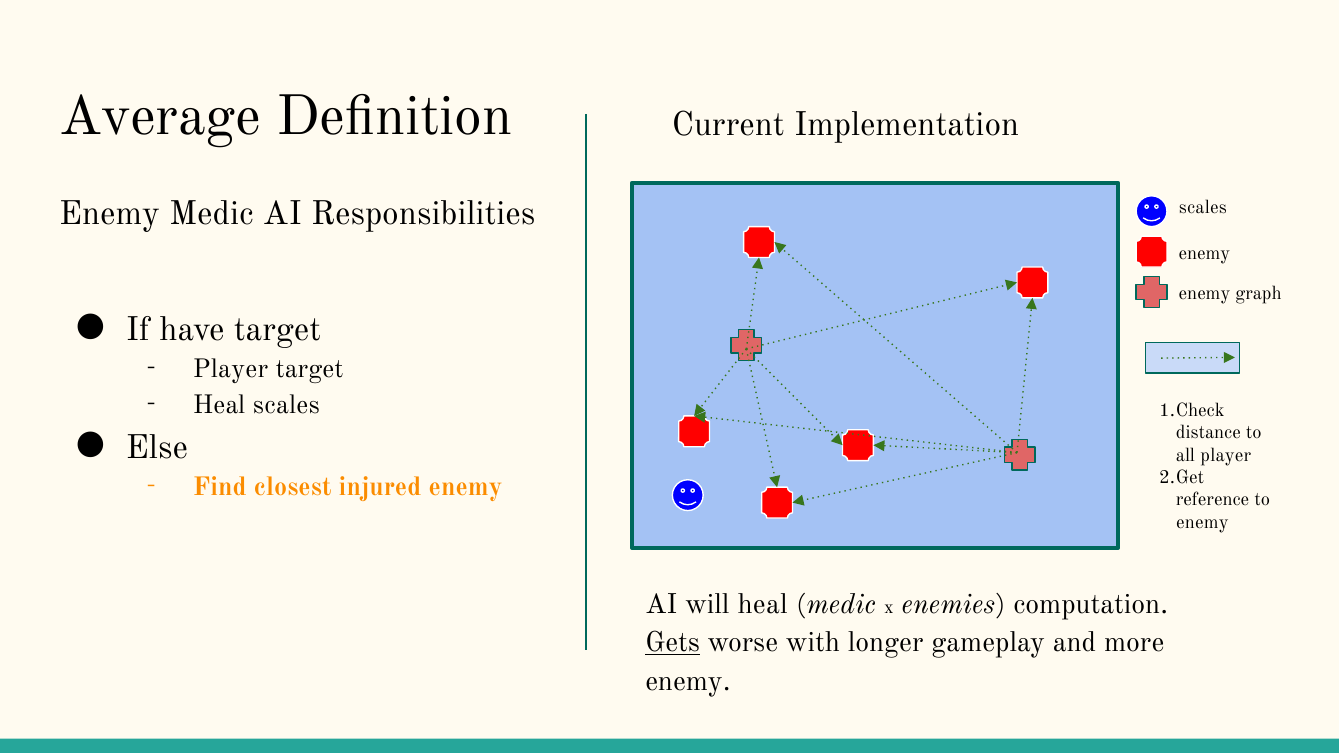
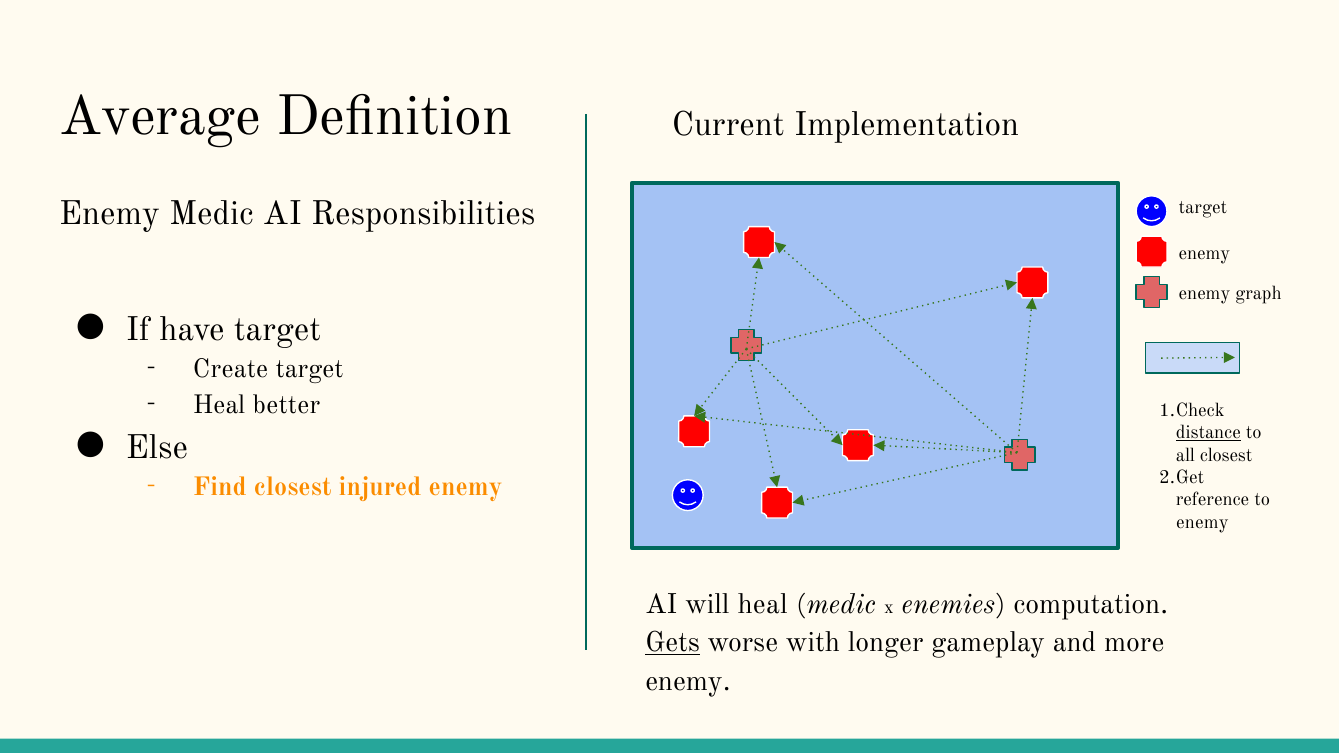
scales: scales -> target (1203, 208)
Player: Player -> Create (231, 369)
Heal scales: scales -> better (286, 405)
distance underline: none -> present (1208, 433)
all player: player -> closest (1226, 455)
